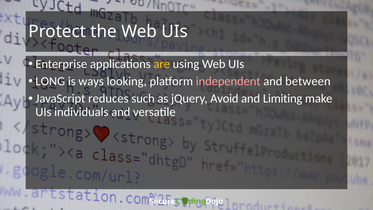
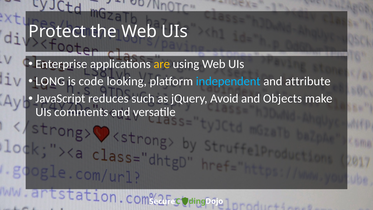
ways: ways -> code (91, 81)
independent colour: pink -> light blue (228, 81)
between: between -> attribute (308, 81)
Limiting: Limiting -> Objects (283, 99)
individuals: individuals -> comments (81, 112)
